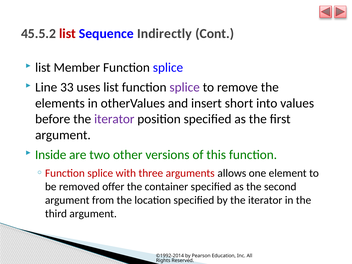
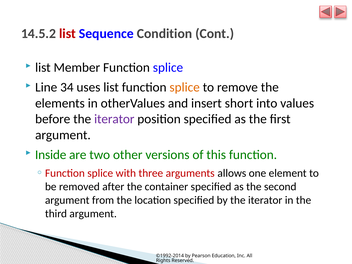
45.5.2: 45.5.2 -> 14.5.2 (39, 34)
Indirectly: Indirectly -> Condition (165, 34)
33: 33 -> 34 (67, 87)
splice colour: purple -> orange (185, 87)
offer: offer -> after (113, 187)
